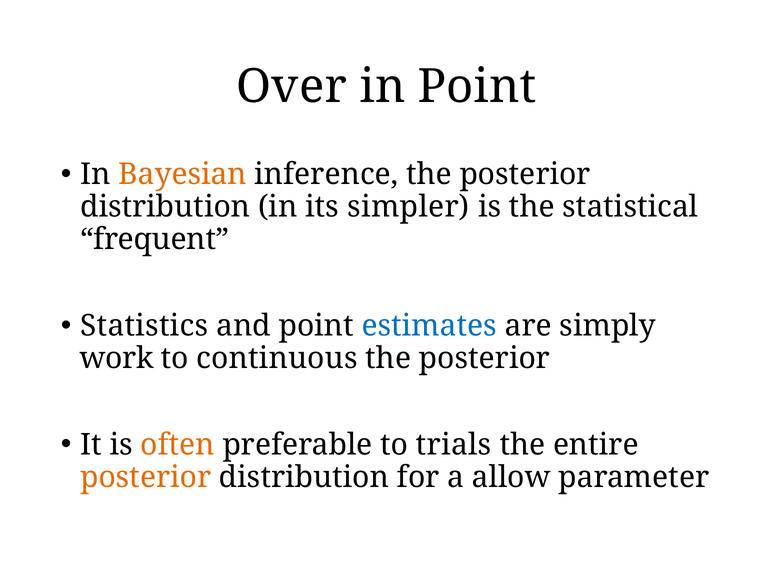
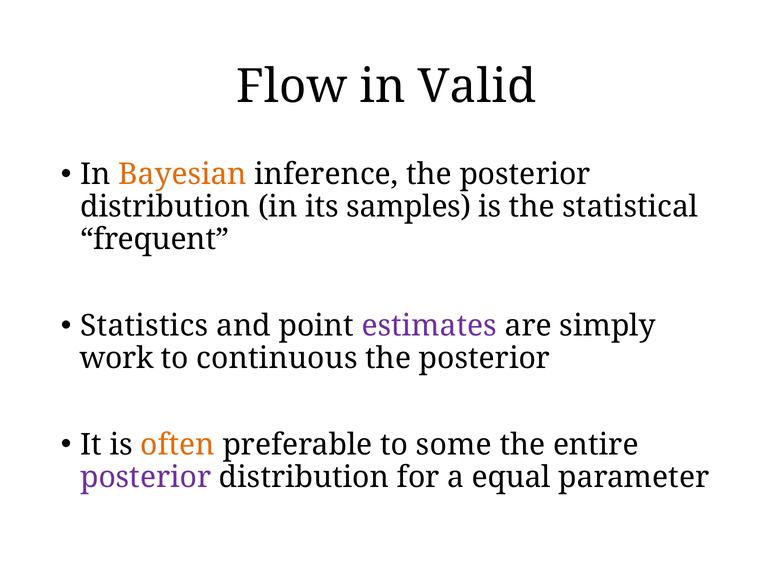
Over: Over -> Flow (292, 87)
in Point: Point -> Valid (477, 87)
simpler: simpler -> samples (409, 207)
estimates colour: blue -> purple (429, 326)
trials: trials -> some (454, 445)
posterior colour: orange -> purple (146, 477)
allow: allow -> equal (511, 477)
